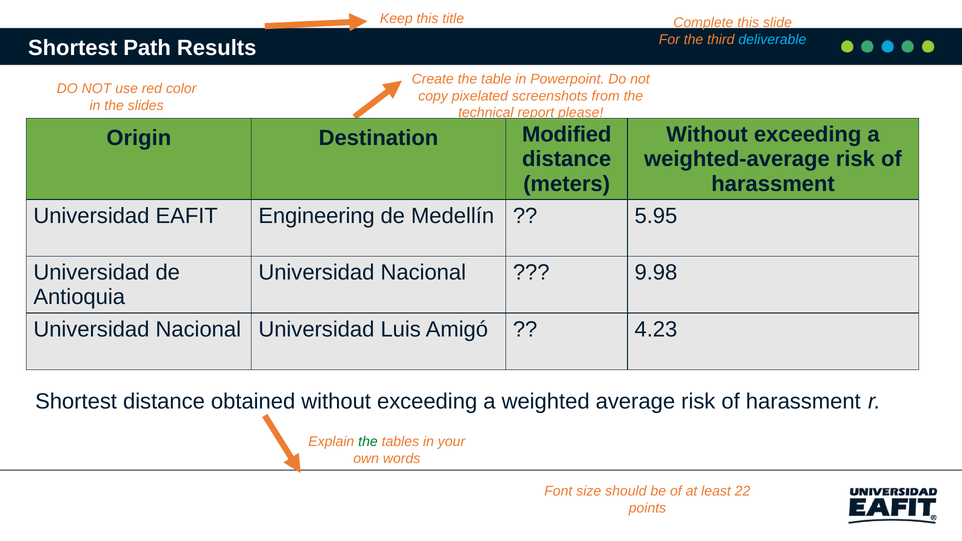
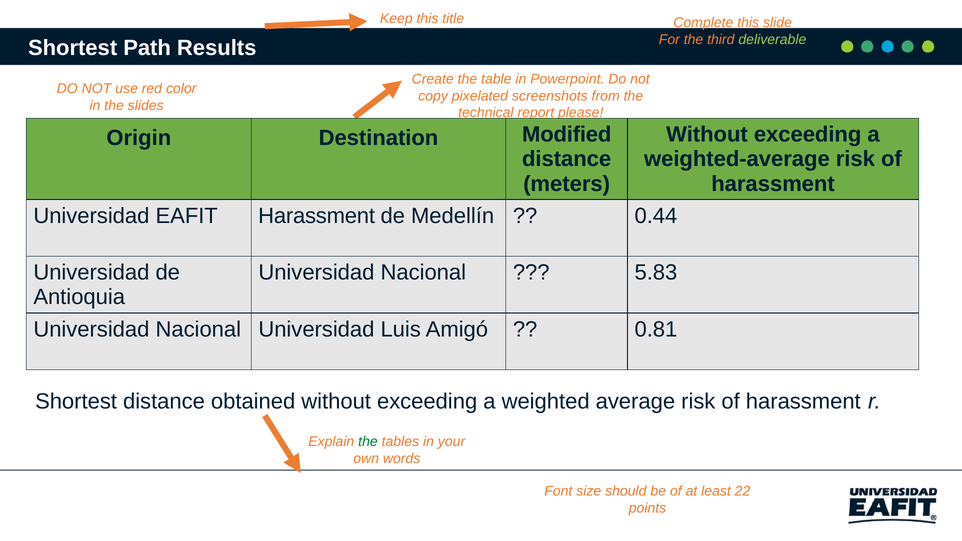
deliverable colour: light blue -> light green (772, 40)
EAFIT Engineering: Engineering -> Harassment (317, 216)
5.95: 5.95 -> 0.44 (656, 216)
9.98: 9.98 -> 5.83 (656, 273)
4.23: 4.23 -> 0.81 (656, 329)
